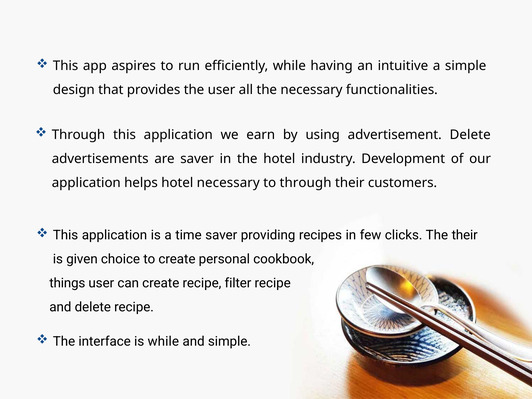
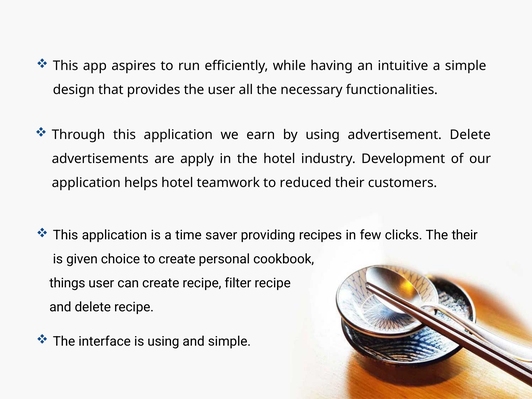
are saver: saver -> apply (197, 159)
hotel necessary: necessary -> teamwork (228, 183)
to through: through -> reduced (306, 183)
is while: while -> using (163, 342)
